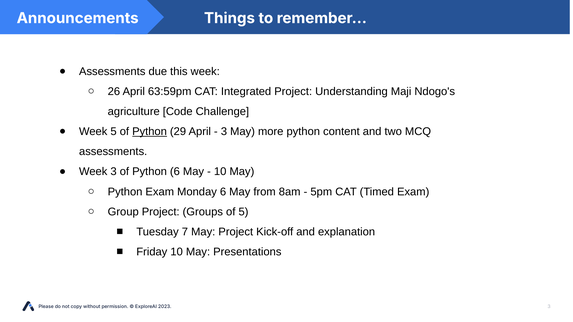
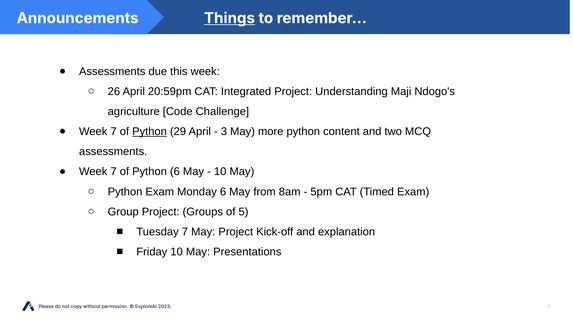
Things underline: none -> present (229, 18)
63:59pm: 63:59pm -> 20:59pm (170, 92)
5: 5 -> 7 (114, 132)
3: 3 -> 7 (114, 172)
